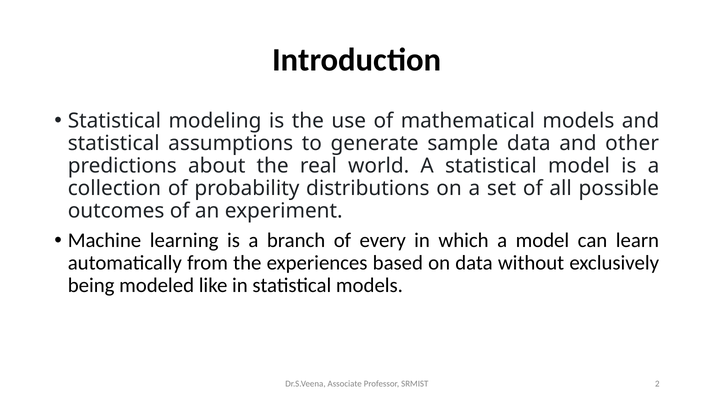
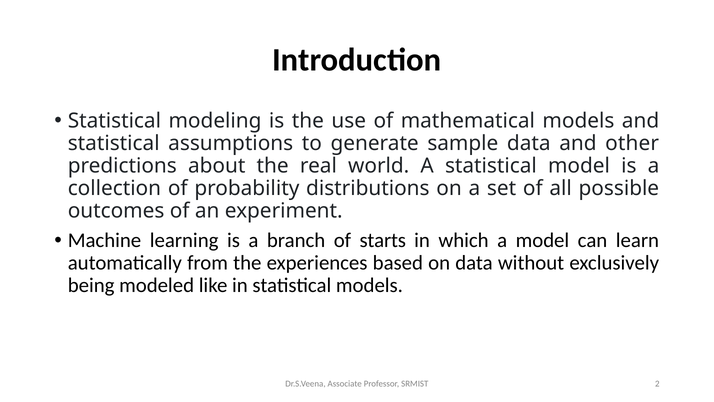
every: every -> starts (383, 240)
